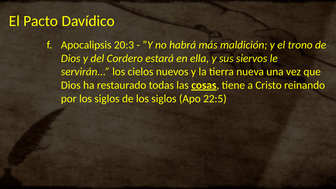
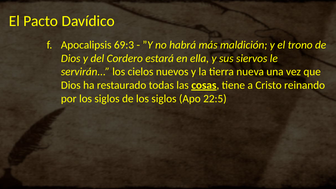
20:3: 20:3 -> 69:3 (124, 45)
